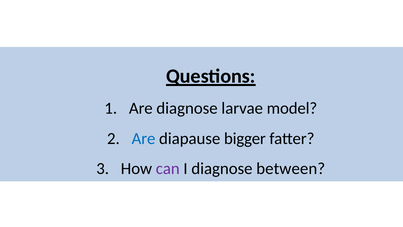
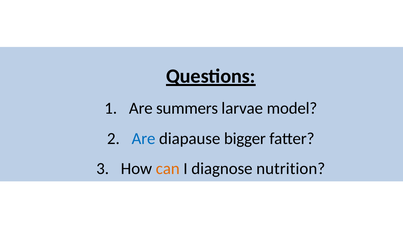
Are diagnose: diagnose -> summers (187, 108)
can colour: purple -> orange (168, 169)
between: between -> nutrition (291, 169)
